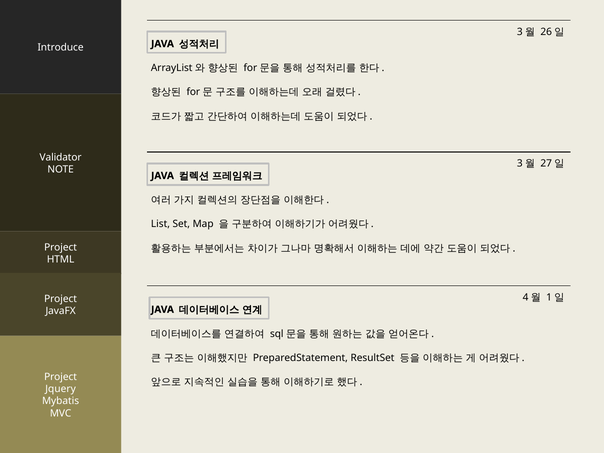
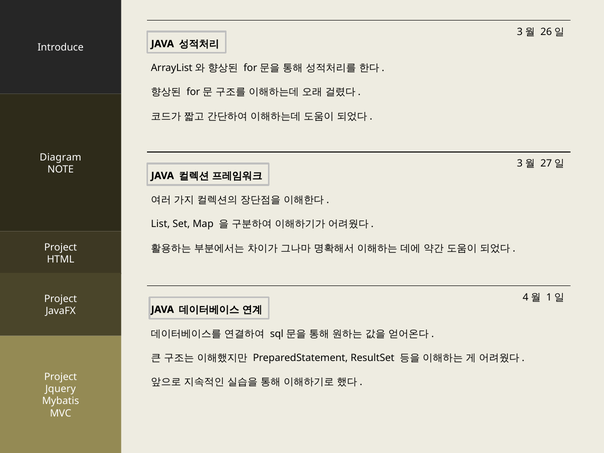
Validator: Validator -> Diagram (60, 157)
